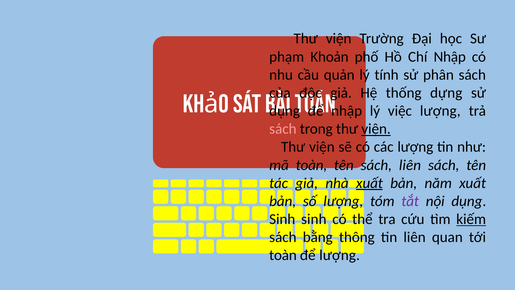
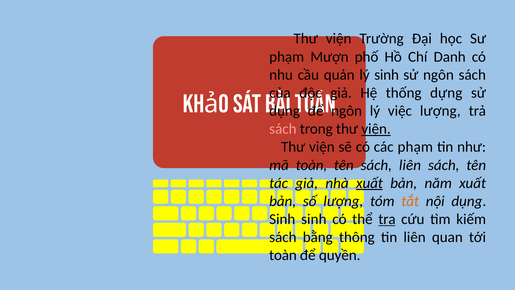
Khoản: Khoản -> Mượn (329, 57)
Chí Nhập: Nhập -> Danh (450, 57)
lý tính: tính -> sinh (387, 75)
sử phân: phân -> ngôn (438, 75)
nhập: nhập -> ngôn (347, 111)
các lượng: lượng -> phạm (415, 147)
tắt colour: purple -> orange (410, 201)
tra underline: none -> present (387, 219)
kiếm underline: present -> none (471, 219)
để lượng: lượng -> quyền (340, 255)
